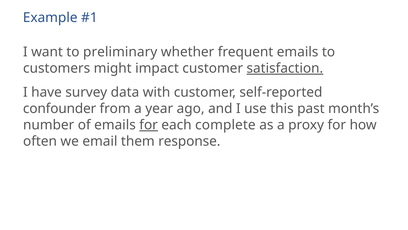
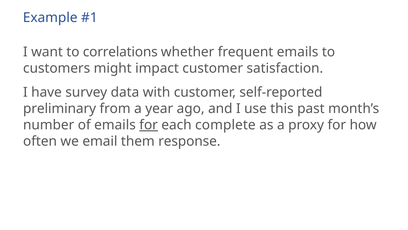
preliminary: preliminary -> correlations (120, 52)
satisfaction underline: present -> none (285, 68)
confounder: confounder -> preliminary (60, 108)
